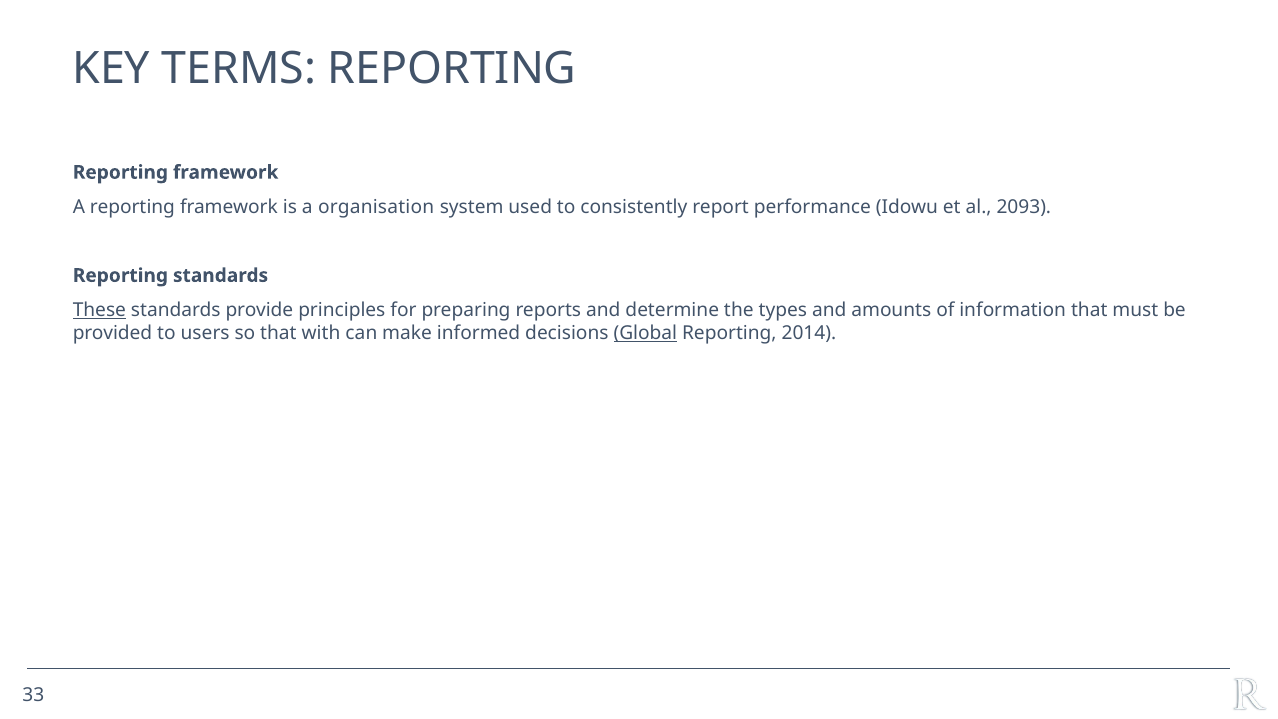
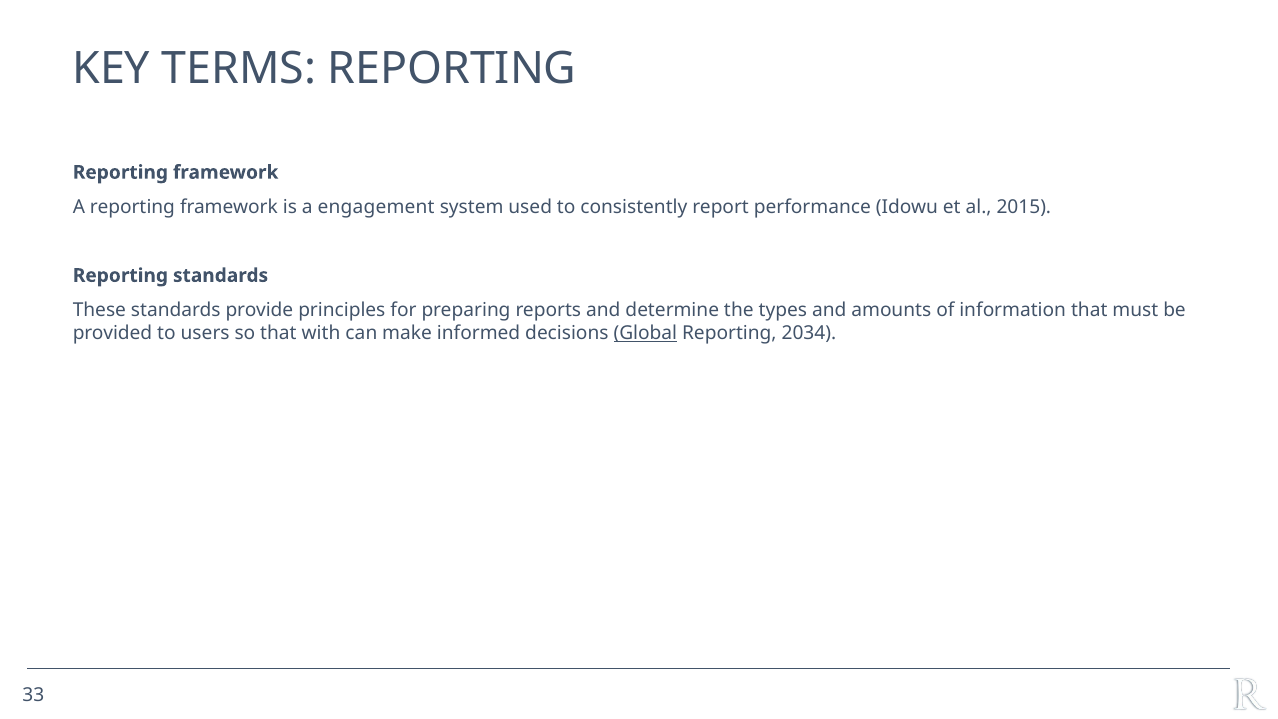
organisation: organisation -> engagement (376, 207)
2093: 2093 -> 2015 (1024, 207)
These underline: present -> none (99, 310)
2014: 2014 -> 2034 (809, 333)
